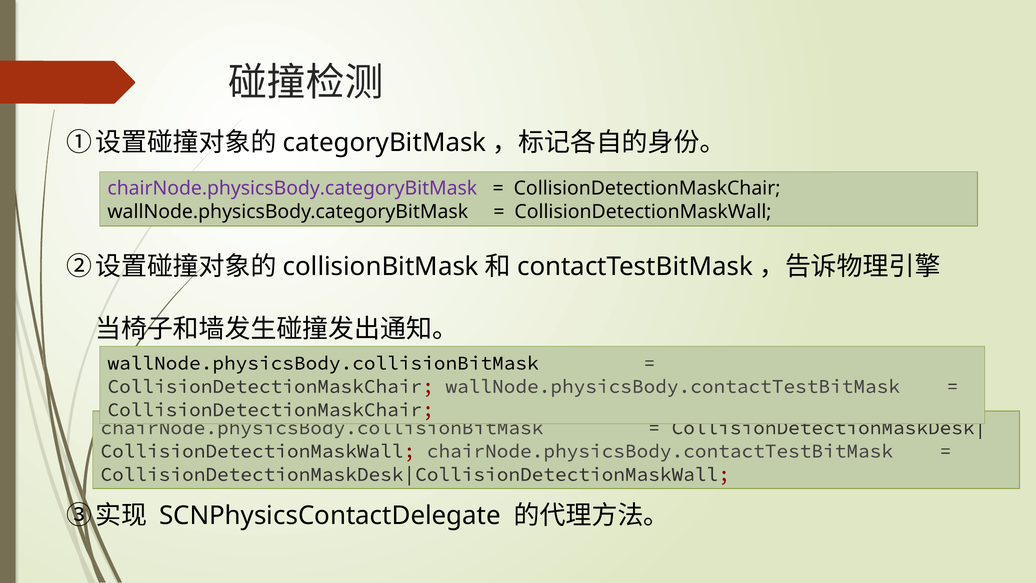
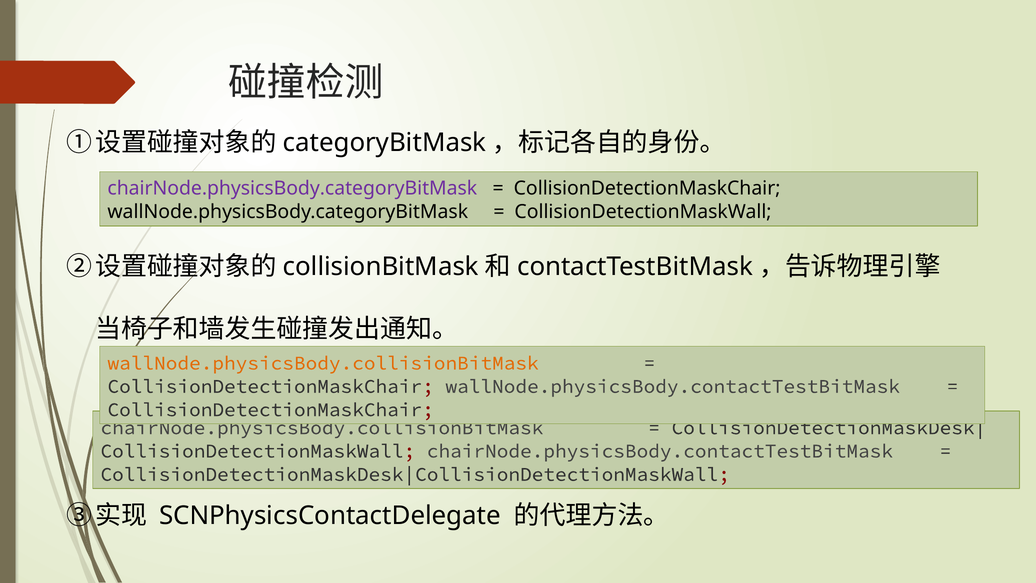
wallNode.physicsBody.collisionBitMask colour: black -> orange (323, 363)
